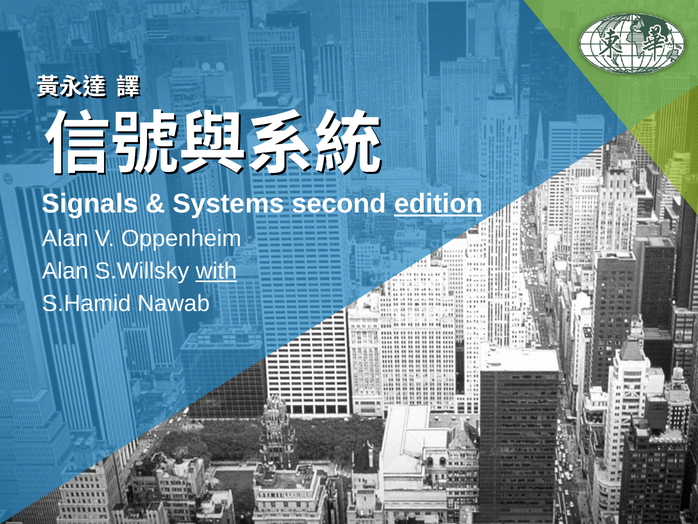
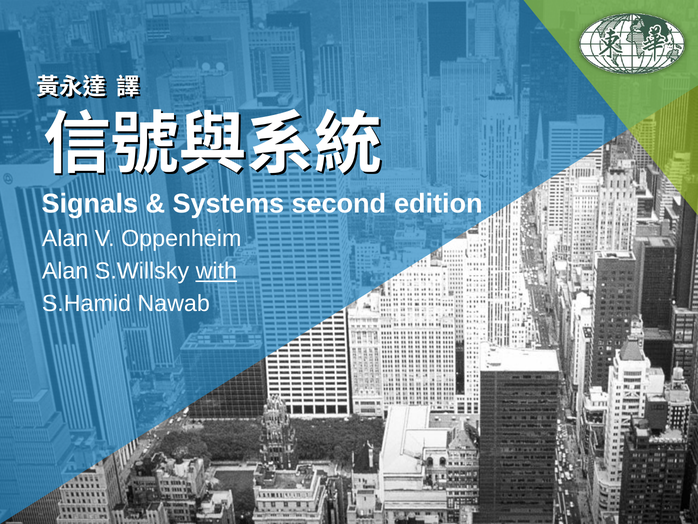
edition underline: present -> none (438, 204)
